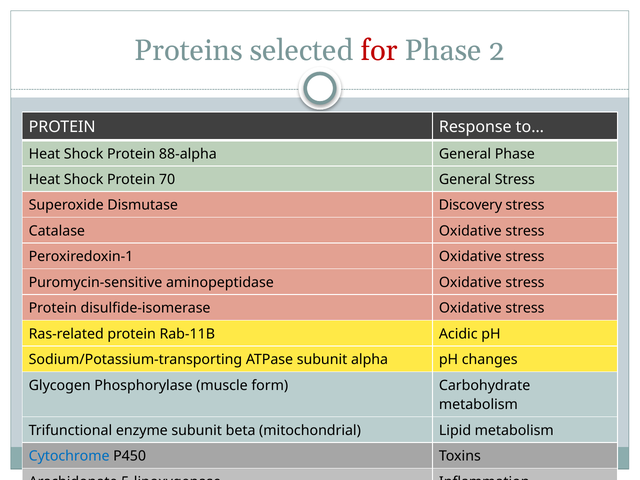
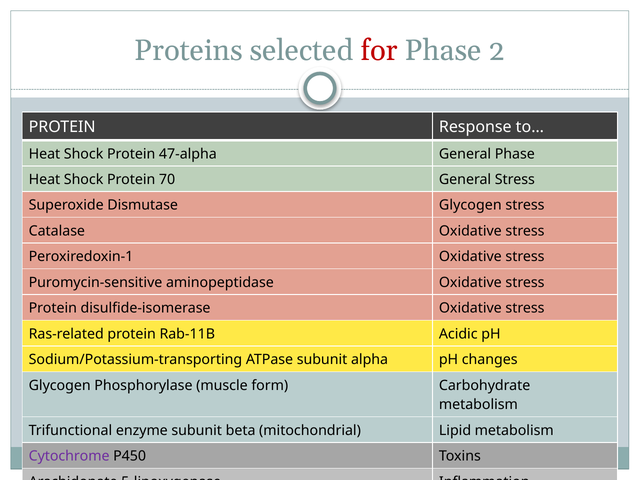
88-alpha: 88-alpha -> 47-alpha (188, 154)
Dismutase Discovery: Discovery -> Glycogen (470, 205)
Cytochrome colour: blue -> purple (69, 456)
